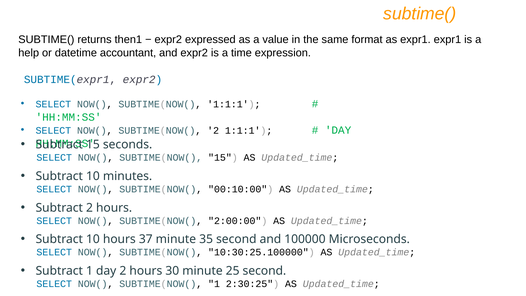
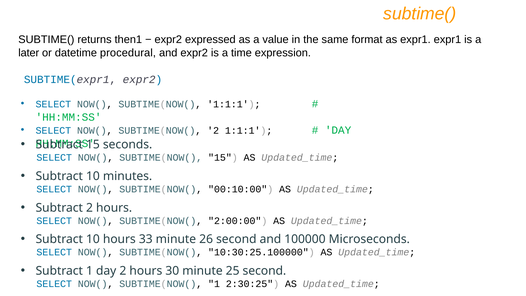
help: help -> later (29, 53)
accountant: accountant -> procedural (128, 53)
37: 37 -> 33 (146, 239)
35: 35 -> 26 (206, 239)
